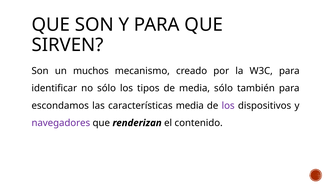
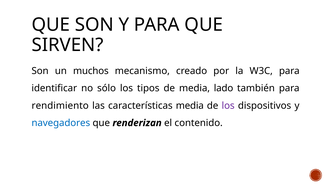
media sólo: sólo -> lado (224, 88)
escondamos: escondamos -> rendimiento (60, 106)
navegadores colour: purple -> blue (61, 123)
